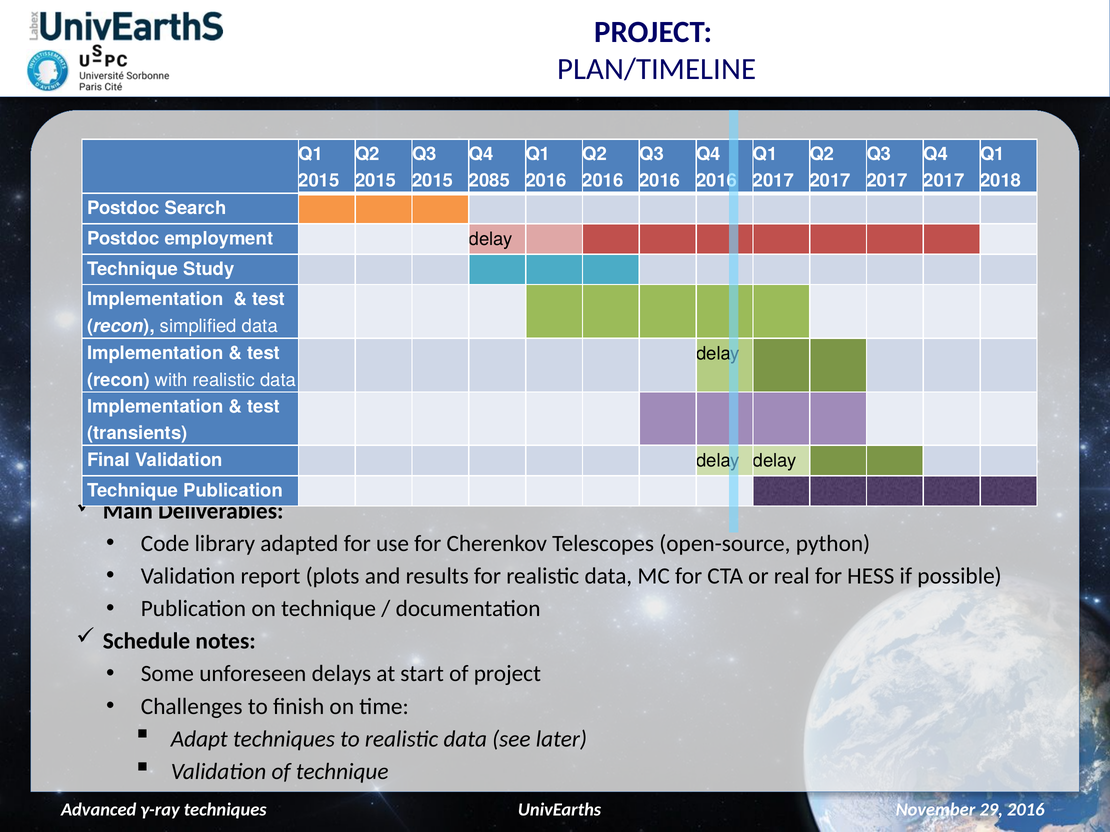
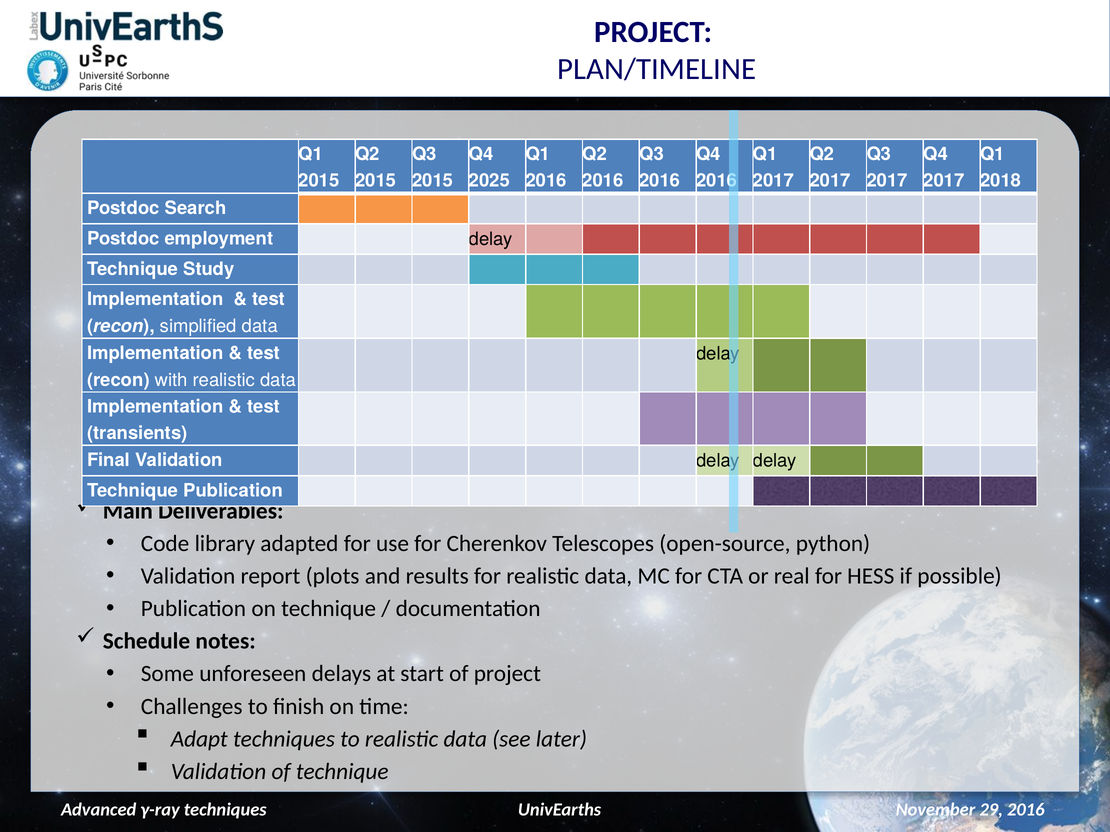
2085: 2085 -> 2025 (489, 181)
